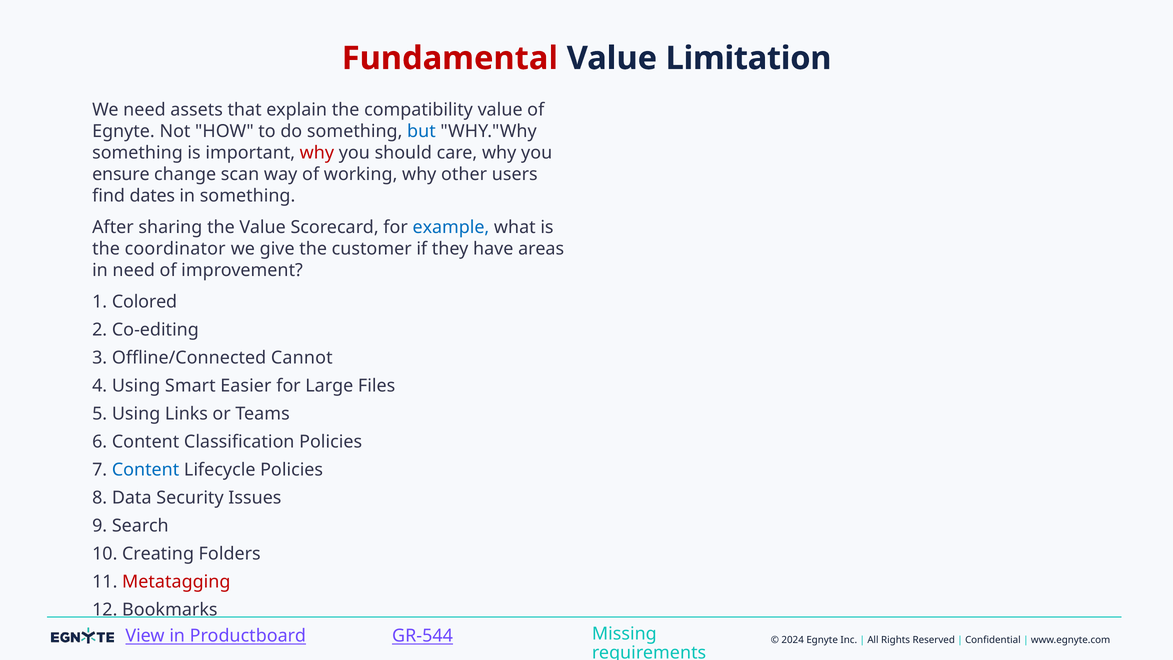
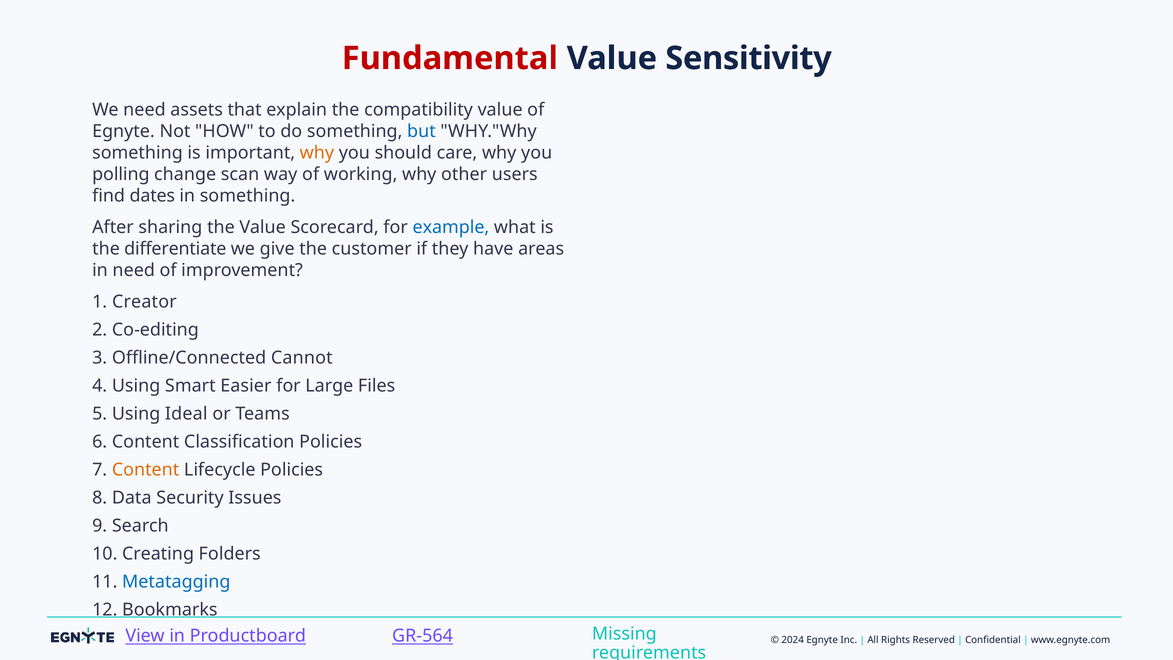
Limitation: Limitation -> Sensitivity (749, 58)
why colour: red -> orange (317, 153)
ensure: ensure -> polling (121, 174)
coordinator: coordinator -> differentiate (175, 249)
Colored: Colored -> Creator (144, 302)
Links: Links -> Ideal (186, 414)
Content colour: blue -> orange (146, 470)
Metatagging colour: red -> blue (176, 582)
GR-544: GR-544 -> GR-564 (423, 636)
